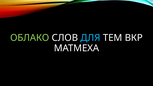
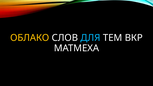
ОБЛАКО colour: light green -> yellow (30, 38)
